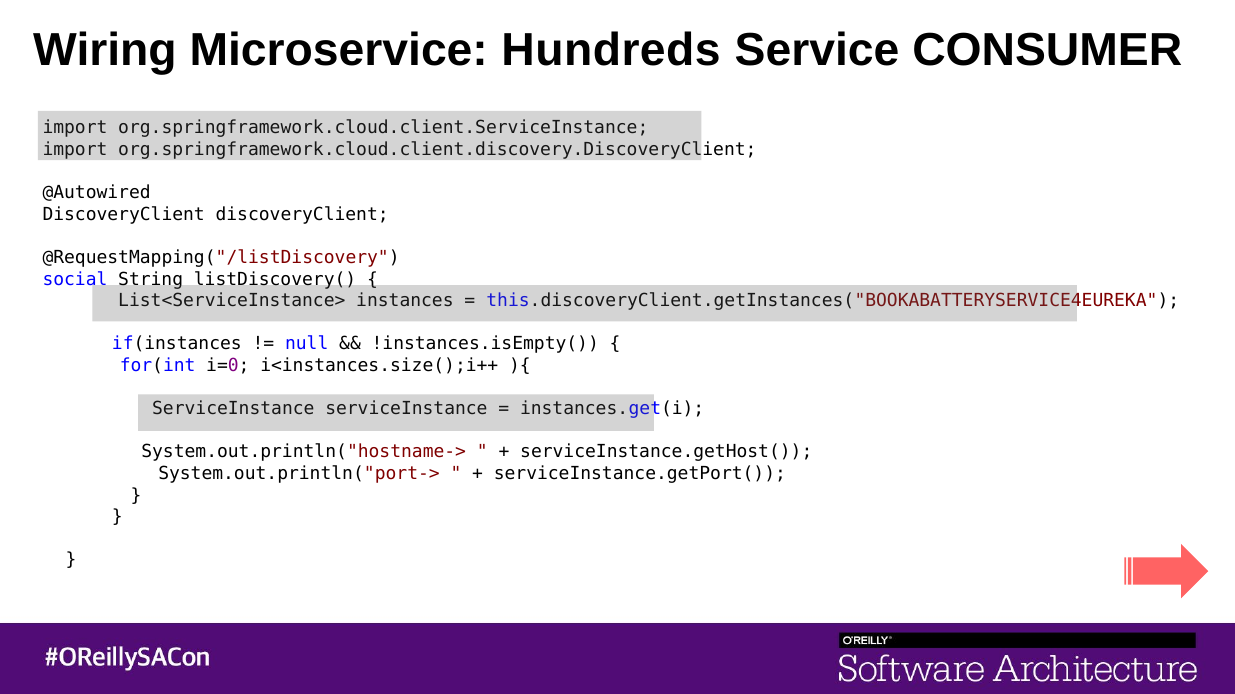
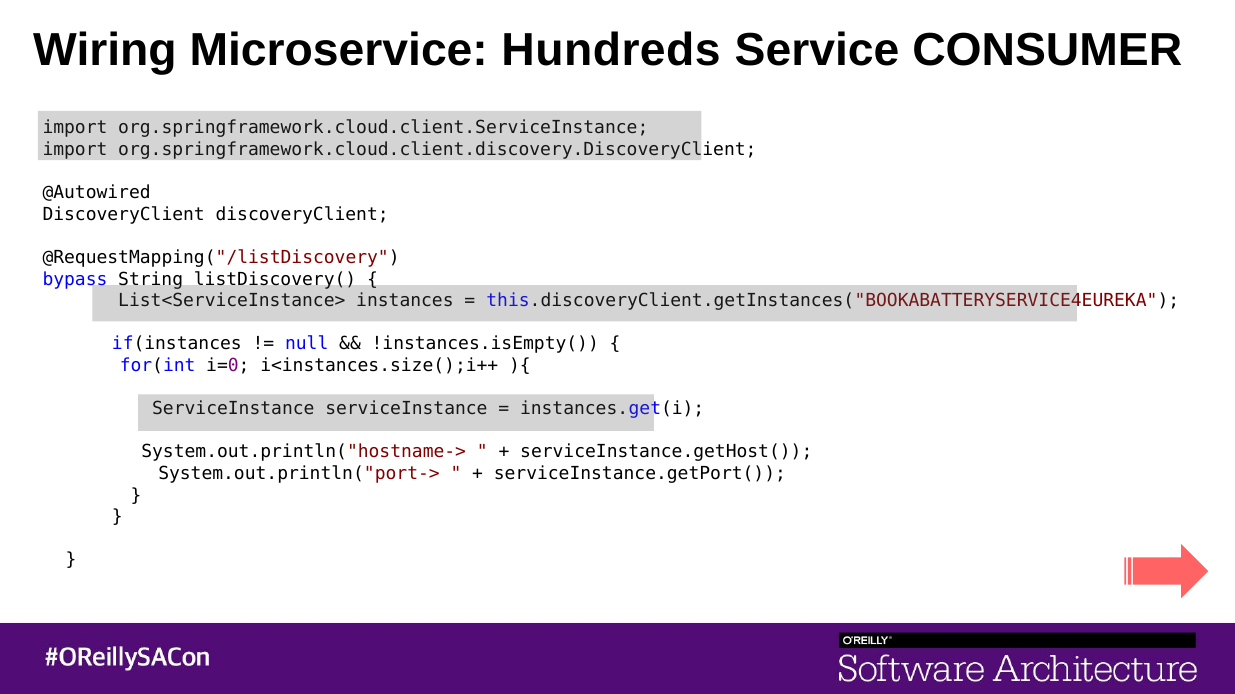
social: social -> bypass (75, 279)
